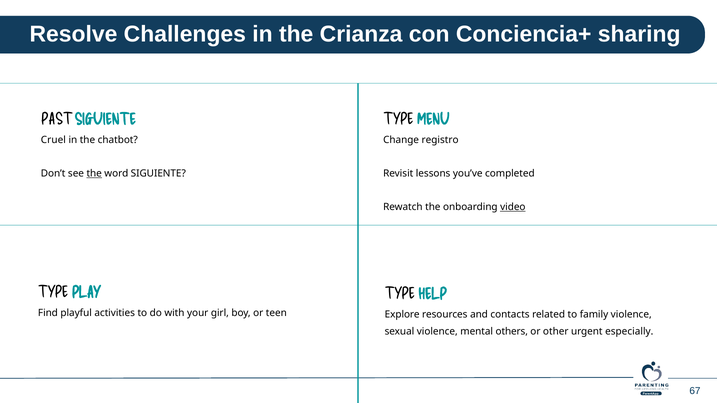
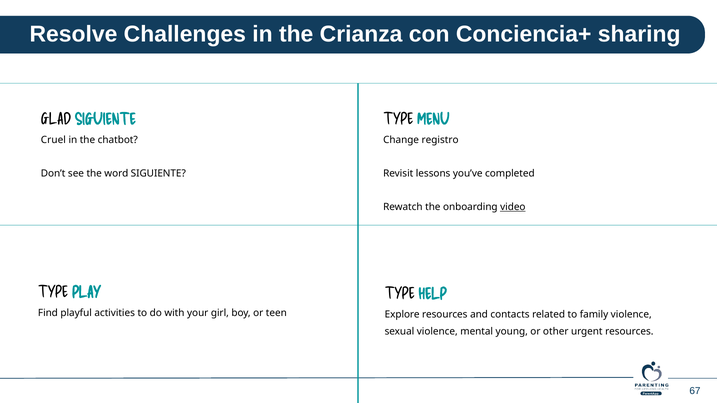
PAST: PAST -> GLAD (56, 120)
the underline: present -> none (94, 174)
others: others -> young (512, 332)
urgent especially: especially -> resources (629, 332)
